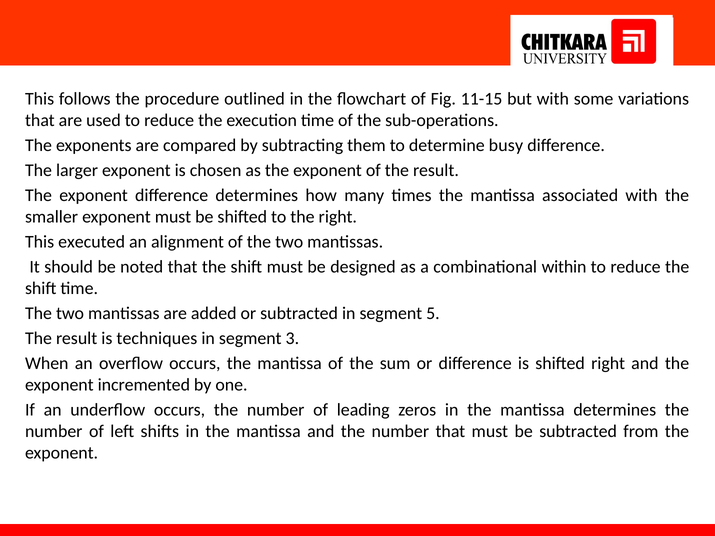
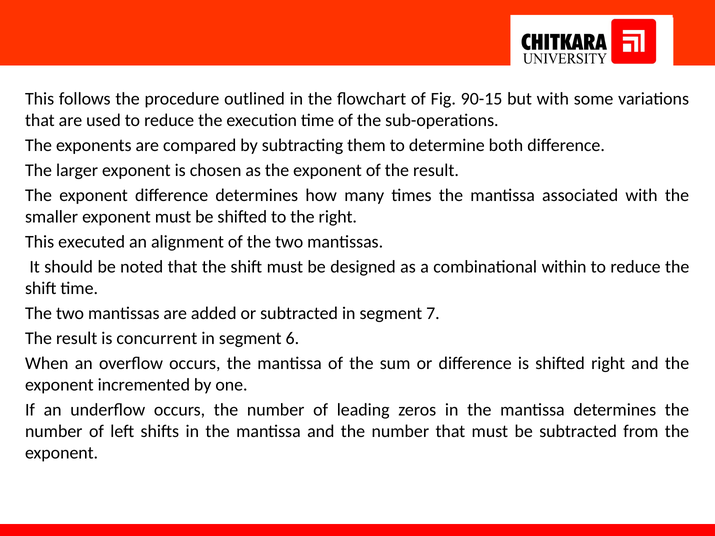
11-15: 11-15 -> 90-15 (482, 99)
busy: busy -> both (506, 145)
5: 5 -> 7 (433, 313)
techniques: techniques -> concurrent (157, 338)
3: 3 -> 6 (292, 338)
